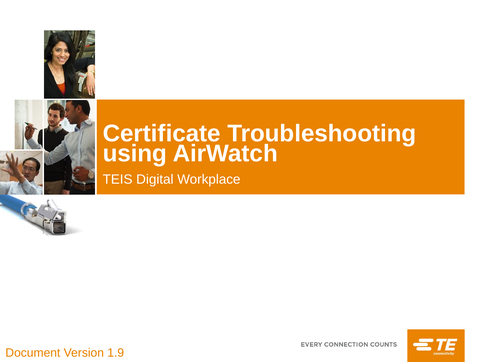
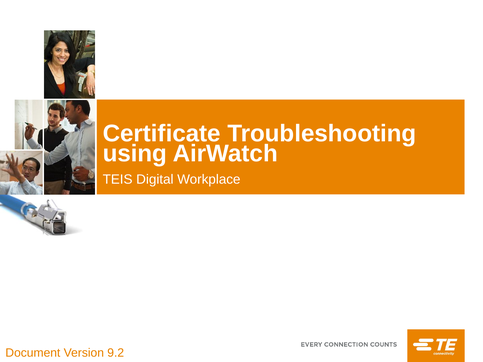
1.9: 1.9 -> 9.2 (116, 353)
